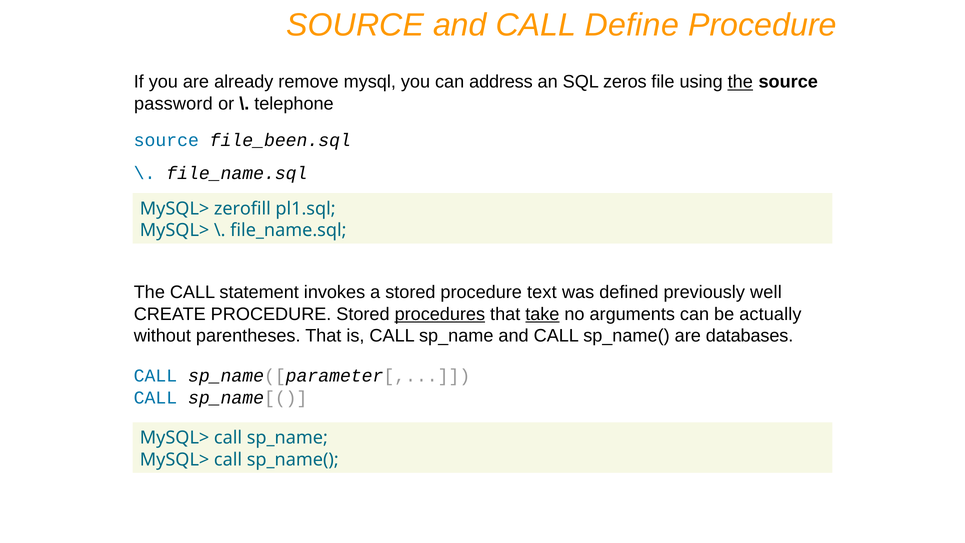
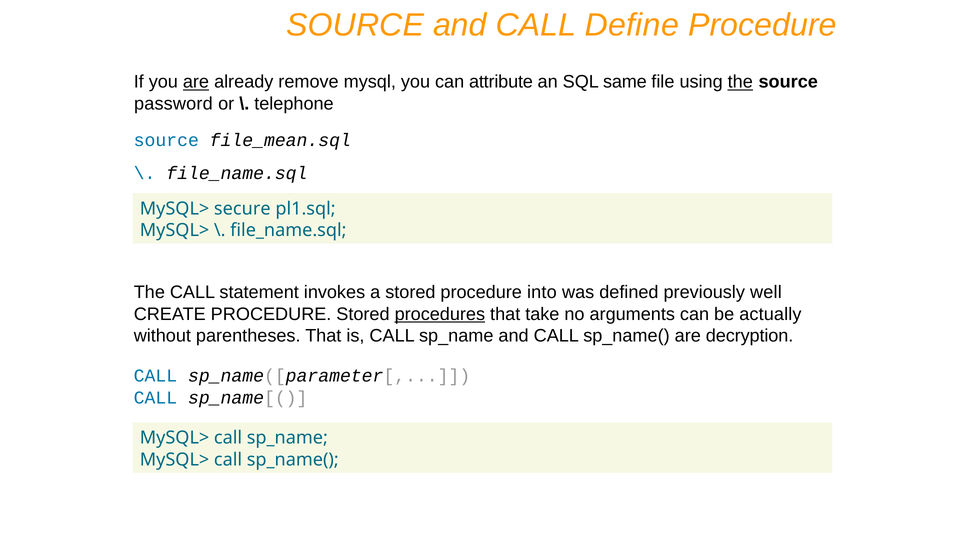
are underline: none -> present (196, 82)
address: address -> attribute (501, 82)
zeros: zeros -> same (625, 82)
file_been.sql: file_been.sql -> file_mean.sql (280, 140)
zerofill: zerofill -> secure (242, 209)
text: text -> into (542, 292)
take underline: present -> none (542, 314)
databases: databases -> decryption (750, 336)
